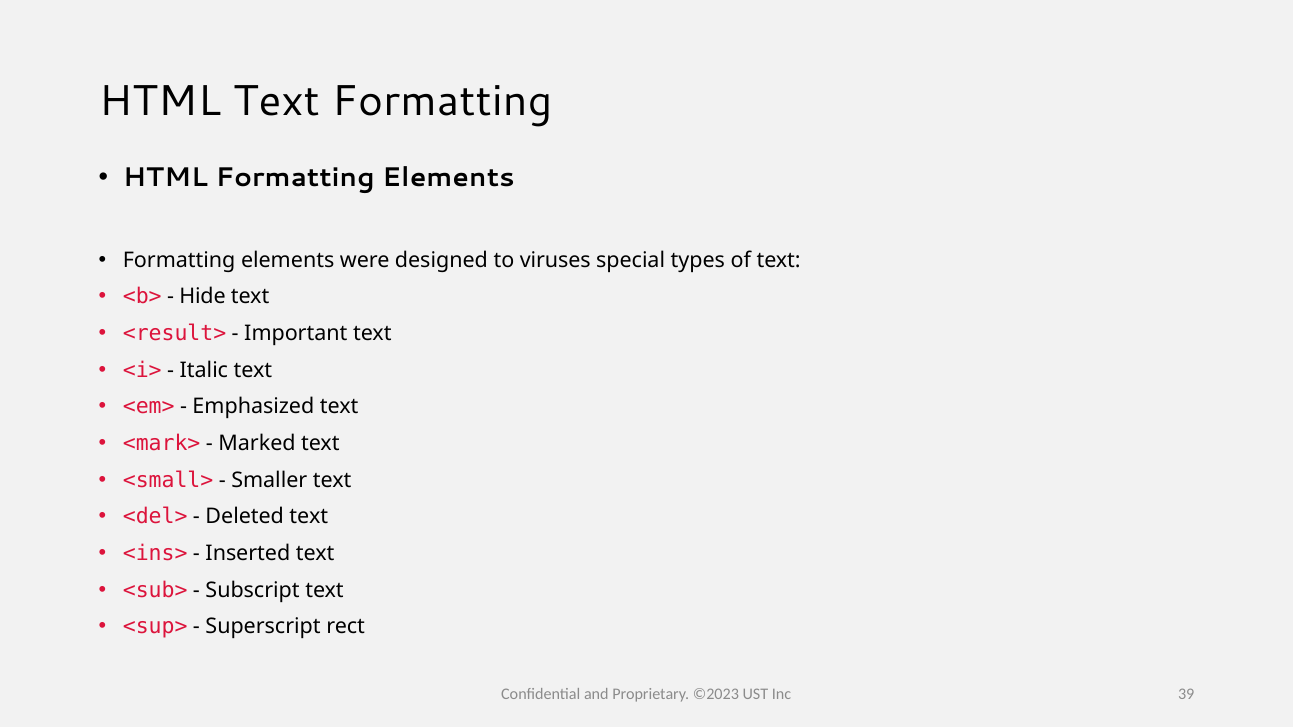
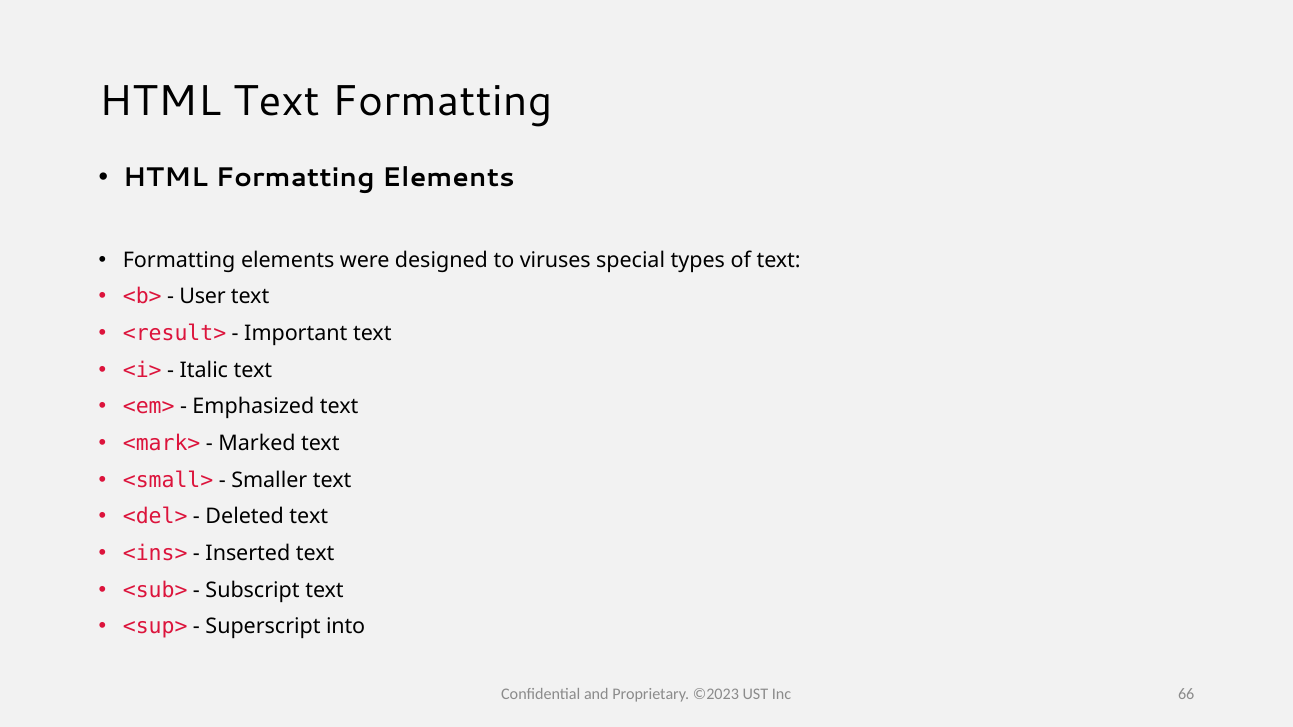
Hide: Hide -> User (203, 297)
rect: rect -> into (346, 627)
39: 39 -> 66 (1186, 694)
